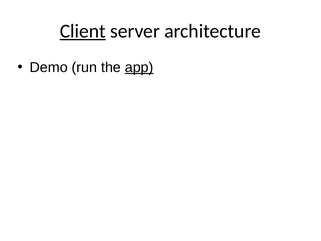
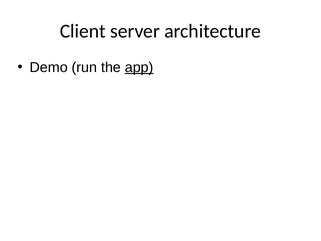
Client underline: present -> none (83, 31)
